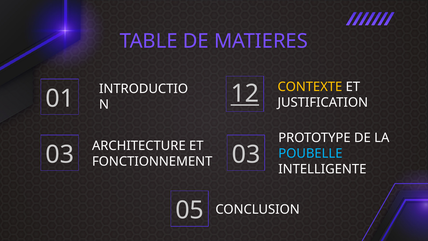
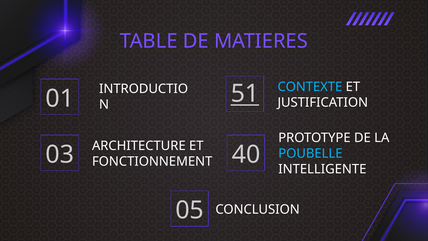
CONTEXTE colour: yellow -> light blue (310, 87)
12: 12 -> 51 (245, 94)
03 03: 03 -> 40 (246, 154)
